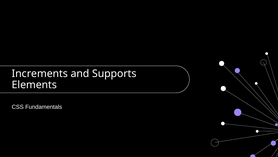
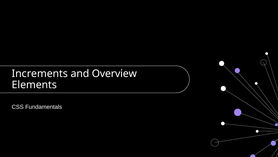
Supports: Supports -> Overview (114, 73)
